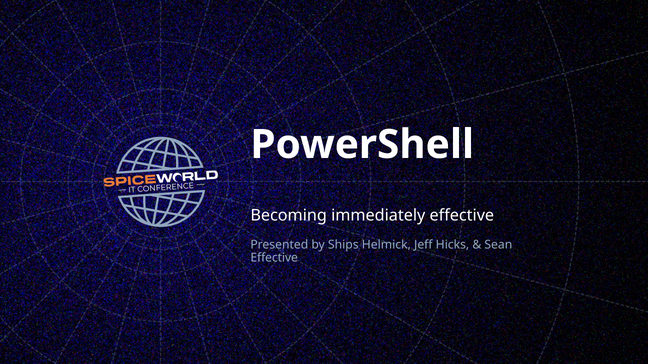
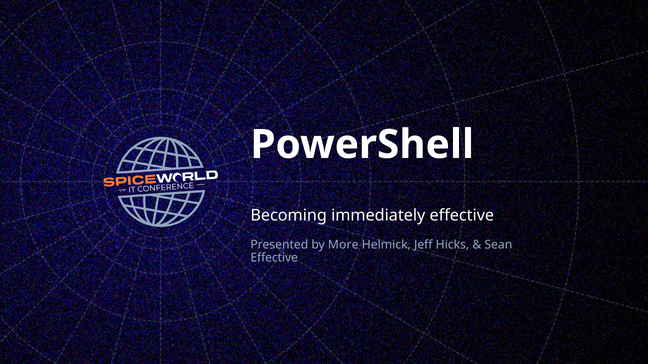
Ships: Ships -> More (343, 245)
